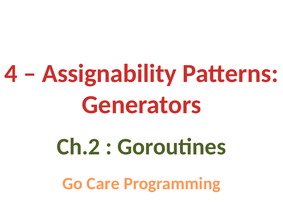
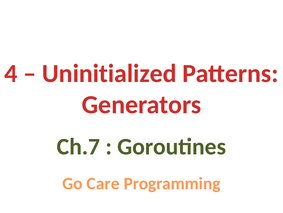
Assignability: Assignability -> Uninitialized (109, 73)
Ch.2: Ch.2 -> Ch.7 (78, 146)
